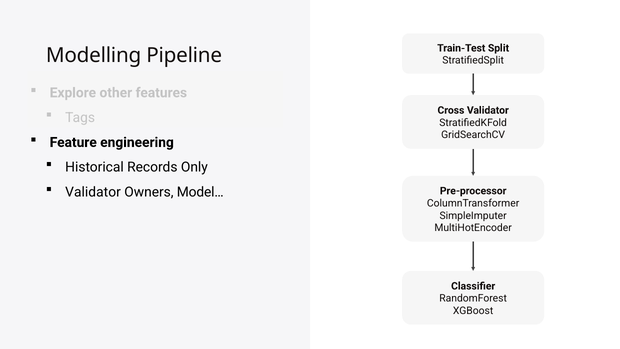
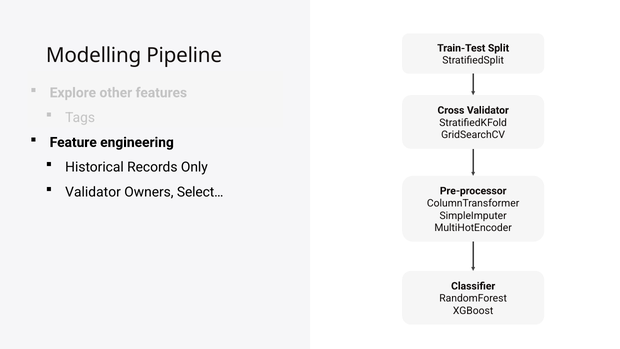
Model…: Model… -> Select… (200, 192)
